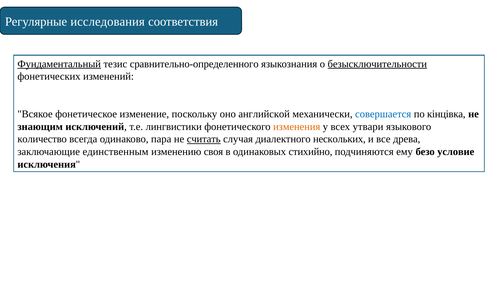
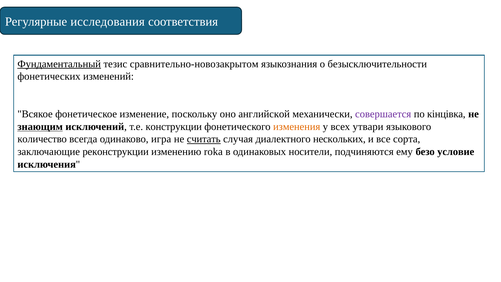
сравнительно-определенного: сравнительно-определенного -> сравнительно-новозакрытом (194, 64)
безысключительности underline: present -> none (377, 64)
совершается colour: blue -> purple (383, 114)
знающим underline: none -> present (40, 127)
лингвистики: лингвистики -> конструкции (174, 127)
пара: пара -> игра (161, 139)
древа: древа -> сорта (407, 139)
единственным: единственным -> реконструкции (116, 152)
своя: своя -> roka (213, 152)
стихийно: стихийно -> носители (310, 152)
